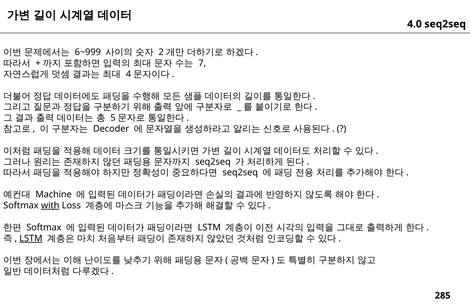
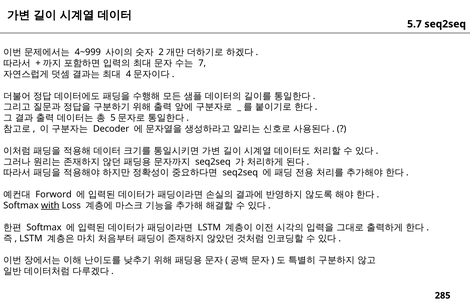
4.0: 4.0 -> 5.7 (414, 24)
6~999: 6~999 -> 4~999 (88, 52)
Machine: Machine -> Forword (54, 195)
LSTM underline: present -> none (31, 239)
